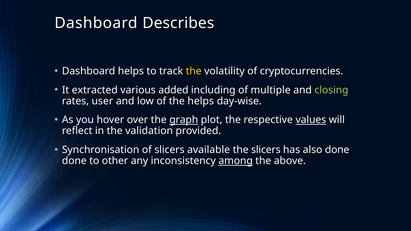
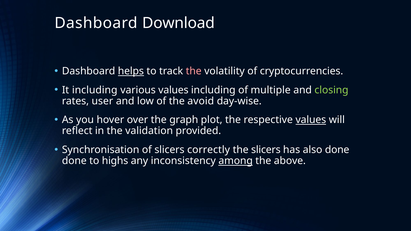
Describes: Describes -> Download (178, 23)
helps underline: none -> present (131, 71)
the colour: yellow -> pink (194, 71)
It extracted: extracted -> including (95, 90)
various added: added -> values (173, 90)
the helps: helps -> avoid (201, 101)
graph underline: present -> none (184, 120)
available: available -> correctly (209, 150)
other: other -> highs (115, 161)
